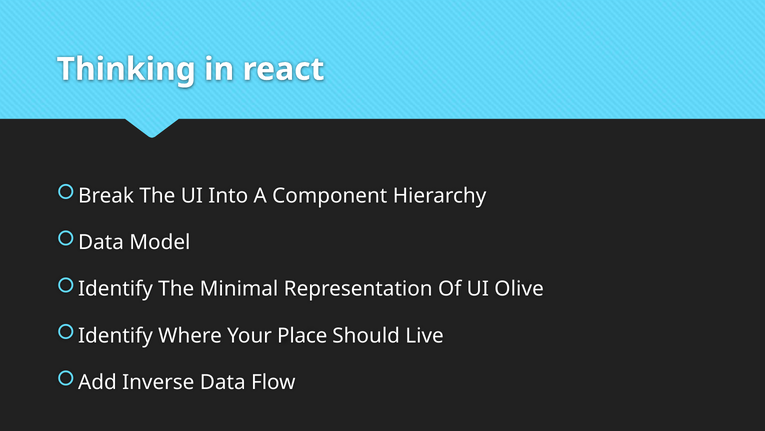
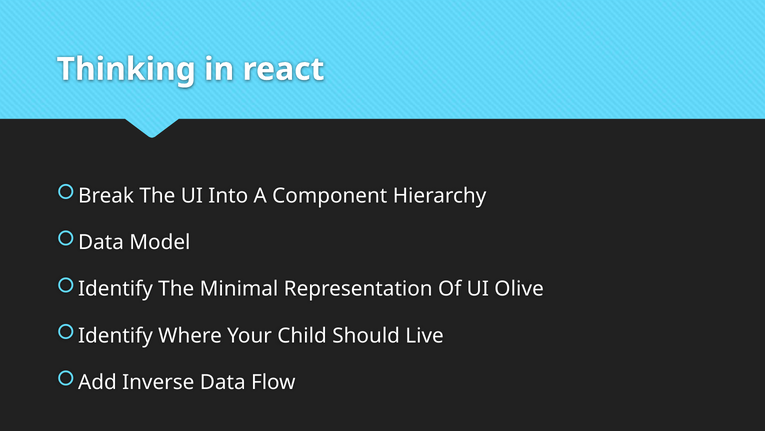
Place: Place -> Child (302, 335)
